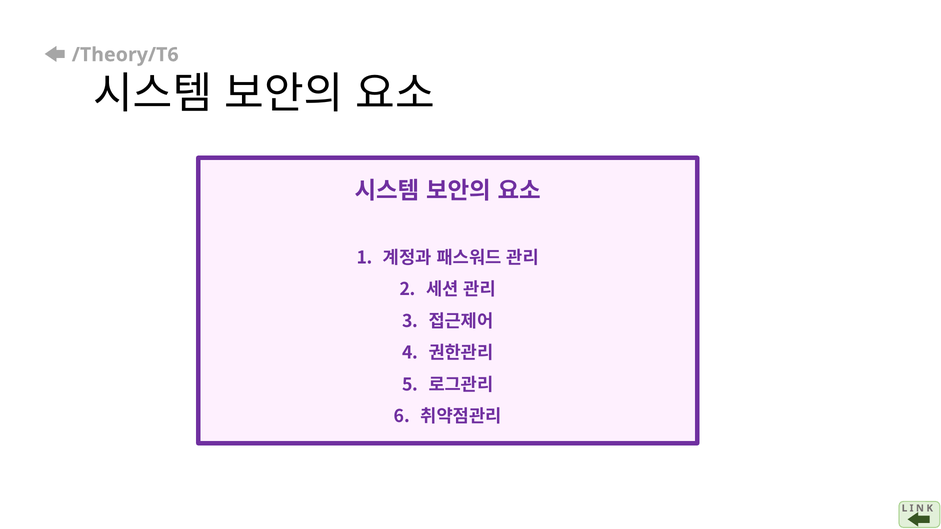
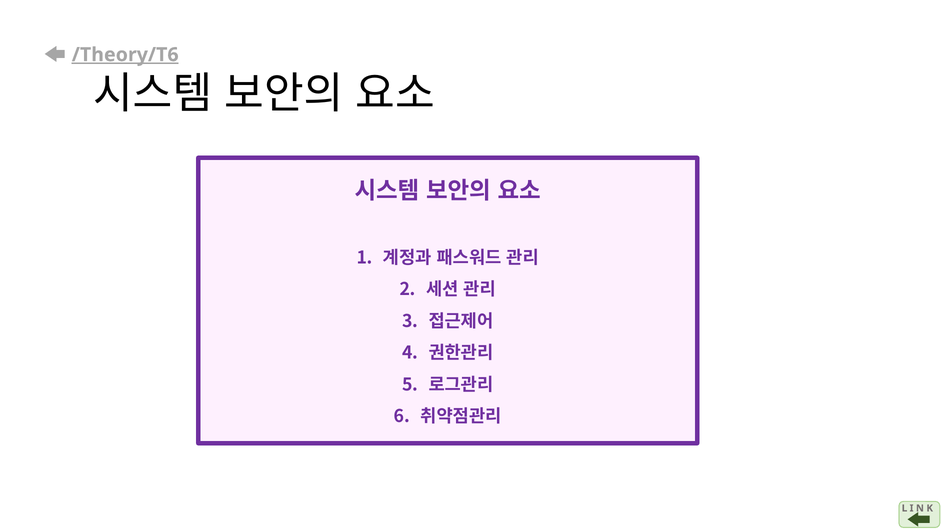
/Theory/T6 underline: none -> present (125, 55)
